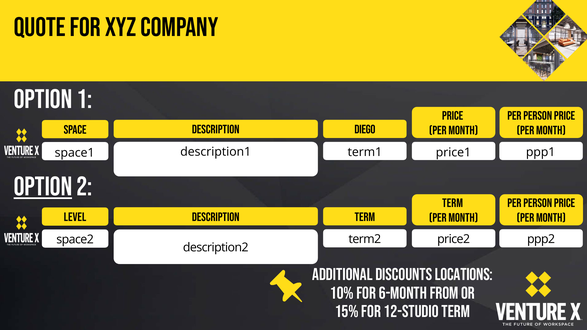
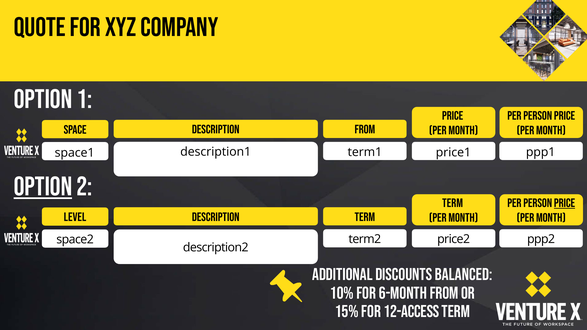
Description Diego: Diego -> From (365, 130)
price underline: none -> present (565, 203)
locations: locations -> balanced (464, 275)
12-Studio: 12-Studio -> 12-Access (411, 312)
